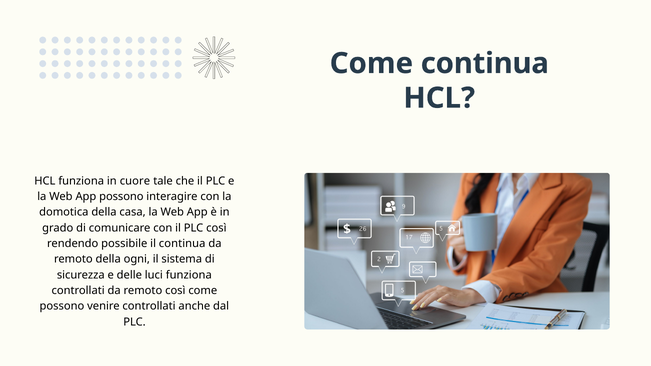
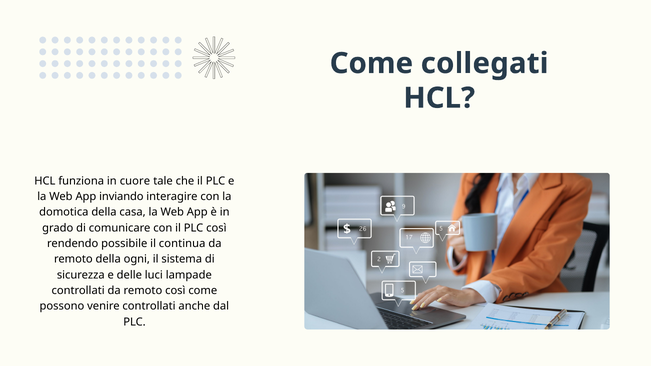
Come continua: continua -> collegati (485, 63)
App possono: possono -> inviando (121, 197)
luci funziona: funziona -> lampade (189, 275)
